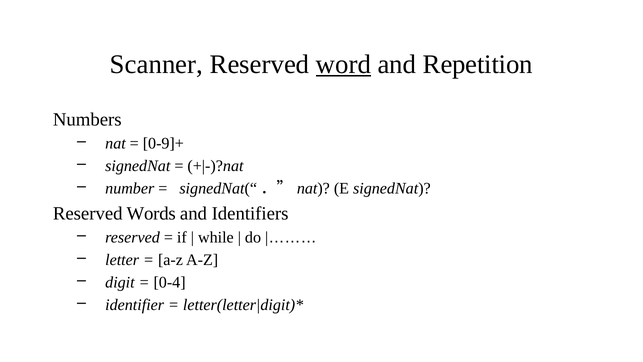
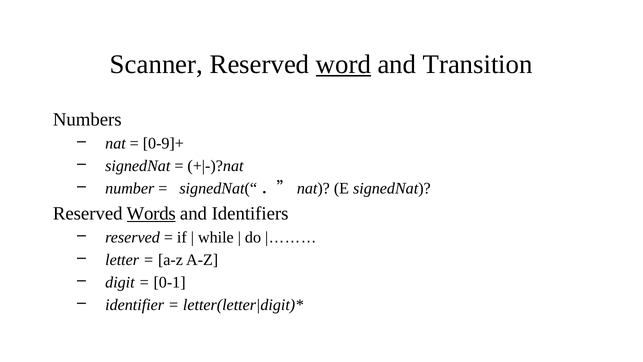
Repetition: Repetition -> Transition (478, 64)
Words underline: none -> present (151, 213)
0-4: 0-4 -> 0-1 (170, 282)
